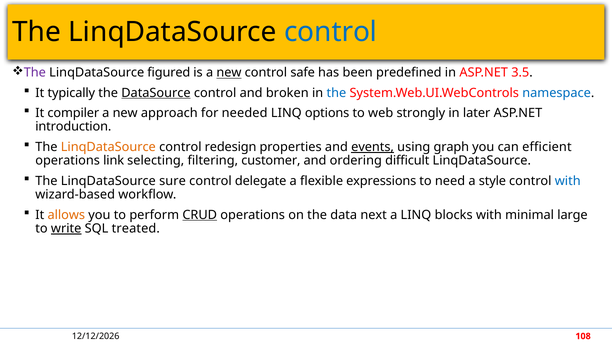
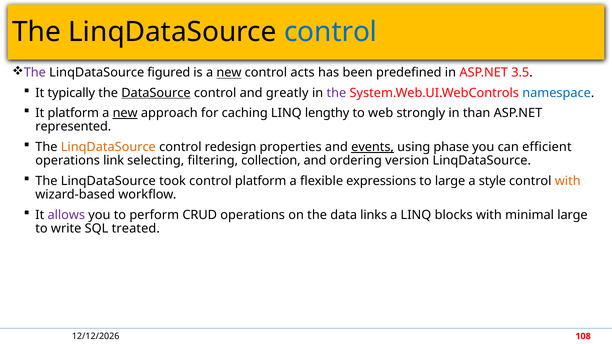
safe: safe -> acts (303, 73)
broken: broken -> greatly (287, 93)
the colour: blue -> purple (336, 93)
It compiler: compiler -> platform (73, 113)
new underline: none -> present (125, 113)
needed: needed -> caching (245, 113)
options: options -> lengthy (327, 113)
later: later -> than (477, 113)
introduction: introduction -> represented (73, 127)
graph: graph -> phase (451, 147)
customer: customer -> collection (271, 161)
difficult: difficult -> version (407, 161)
sure: sure -> took (173, 181)
control delegate: delegate -> platform (261, 181)
to need: need -> large (450, 181)
with colour: blue -> orange (568, 181)
allows colour: orange -> purple (66, 215)
CRUD underline: present -> none (200, 215)
next: next -> links (374, 215)
write underline: present -> none (66, 229)
